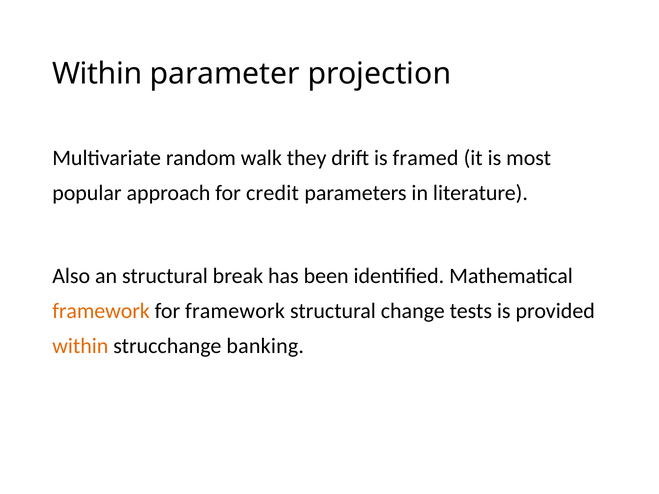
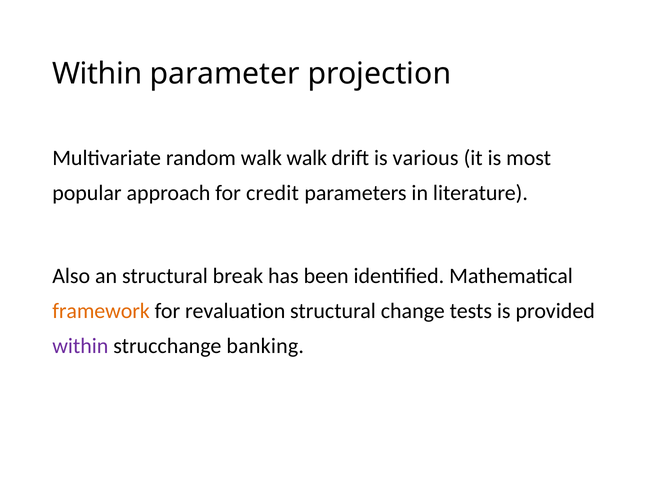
walk they: they -> walk (307, 158)
framed: framed -> various (426, 158)
for framework: framework -> revaluation (235, 311)
within colour: orange -> purple (80, 346)
